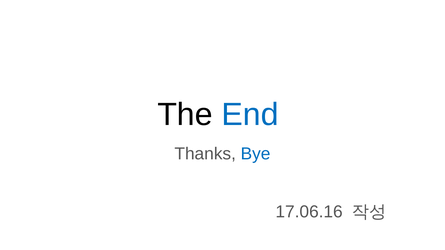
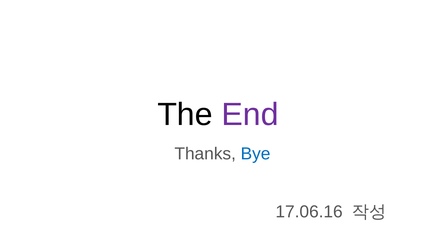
End colour: blue -> purple (250, 115)
